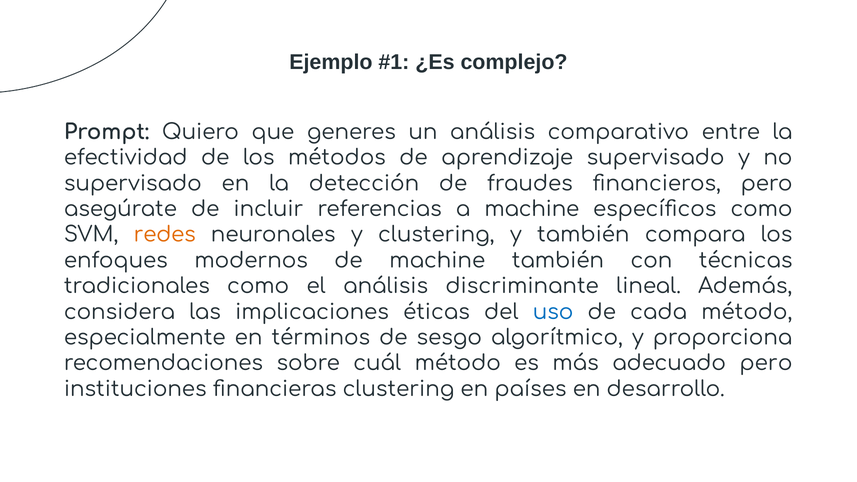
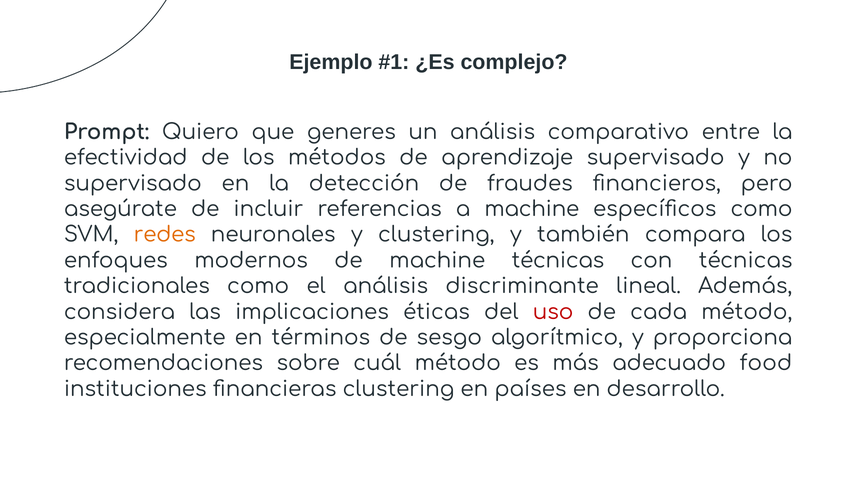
machine también: también -> técnicas (558, 261)
uso colour: blue -> red (553, 312)
adecuado pero: pero -> food (766, 363)
